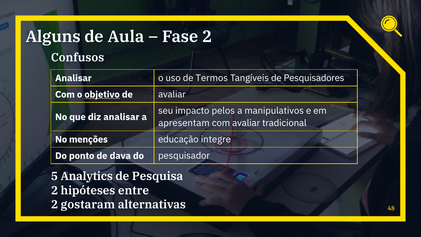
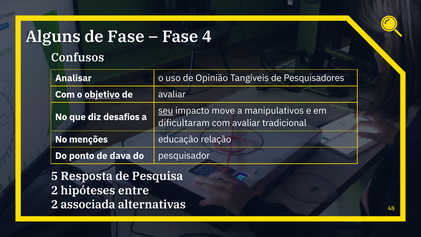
de Aula: Aula -> Fase (126, 37)
Fase 2: 2 -> 4 (207, 37)
Termos: Termos -> Opinião (212, 78)
seu underline: none -> present (166, 111)
pelos: pelos -> move (223, 111)
diz analisar: analisar -> desafios (121, 117)
apresentam: apresentam -> dificultaram (184, 123)
integre: integre -> relação (216, 139)
Analytics: Analytics -> Resposta (87, 176)
gostaram: gostaram -> associada (88, 204)
